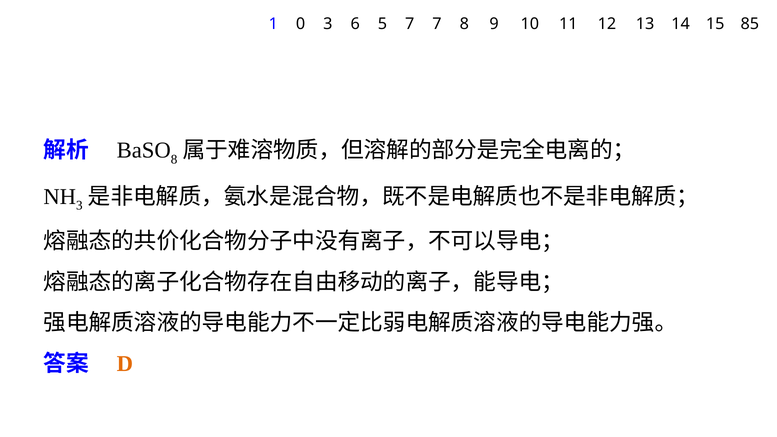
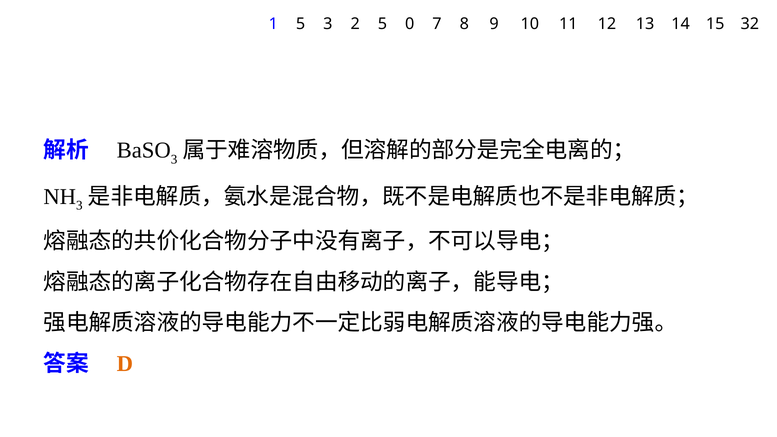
1 0: 0 -> 5 (301, 24)
6: 6 -> 2 (355, 24)
5 7: 7 -> 0 (410, 24)
85: 85 -> 32 (750, 24)
8: 8 -> 3 (174, 159)
